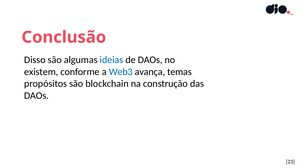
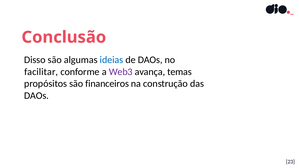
existem: existem -> facilitar (41, 72)
Web3 colour: blue -> purple (121, 72)
blockchain: blockchain -> financeiros (107, 84)
